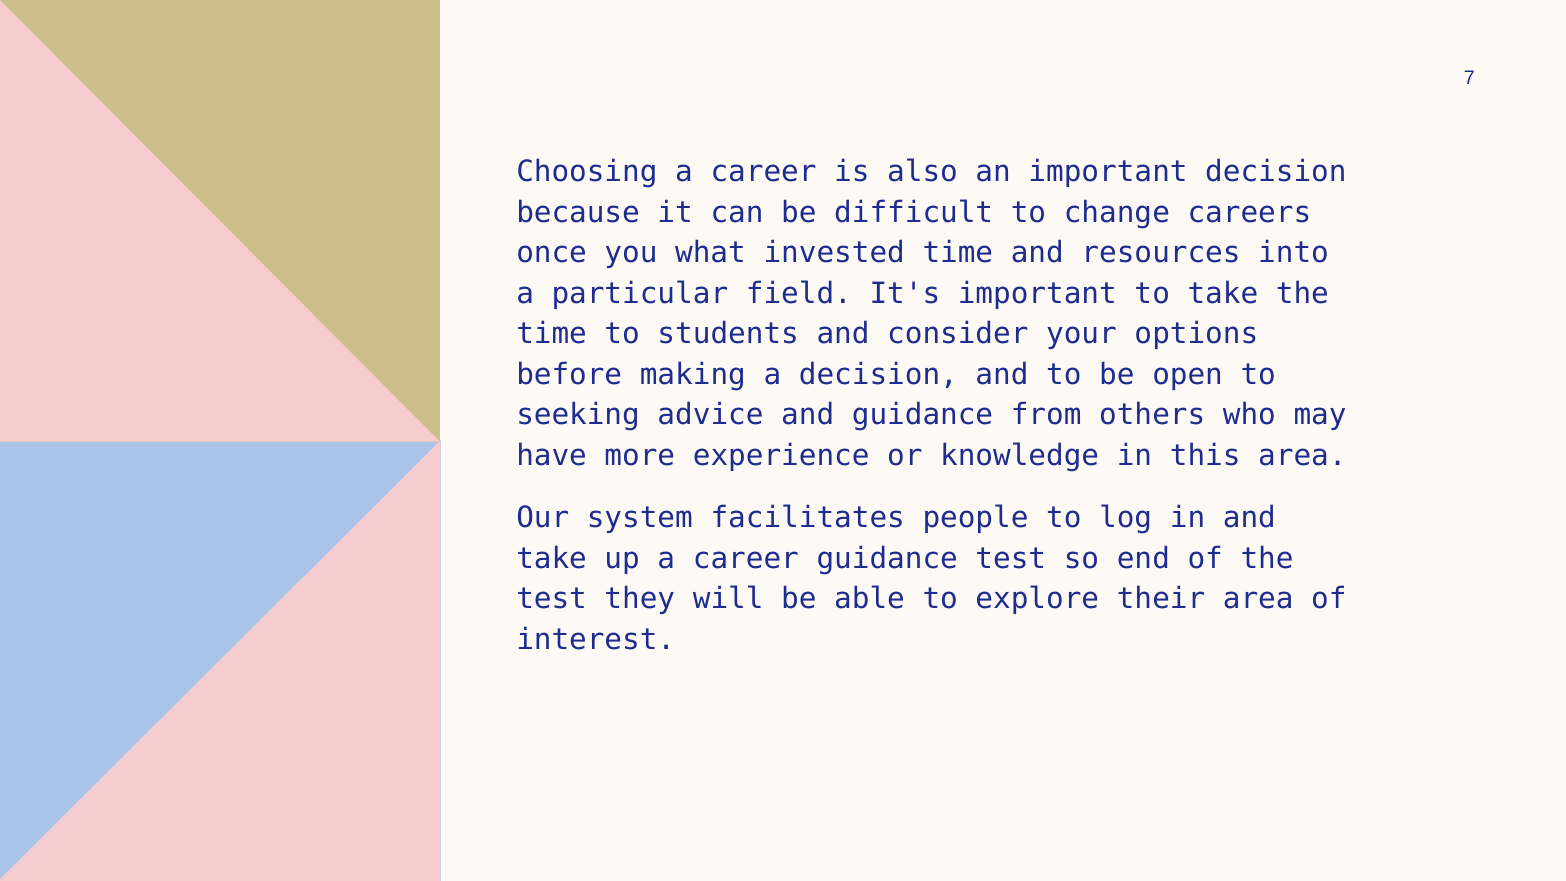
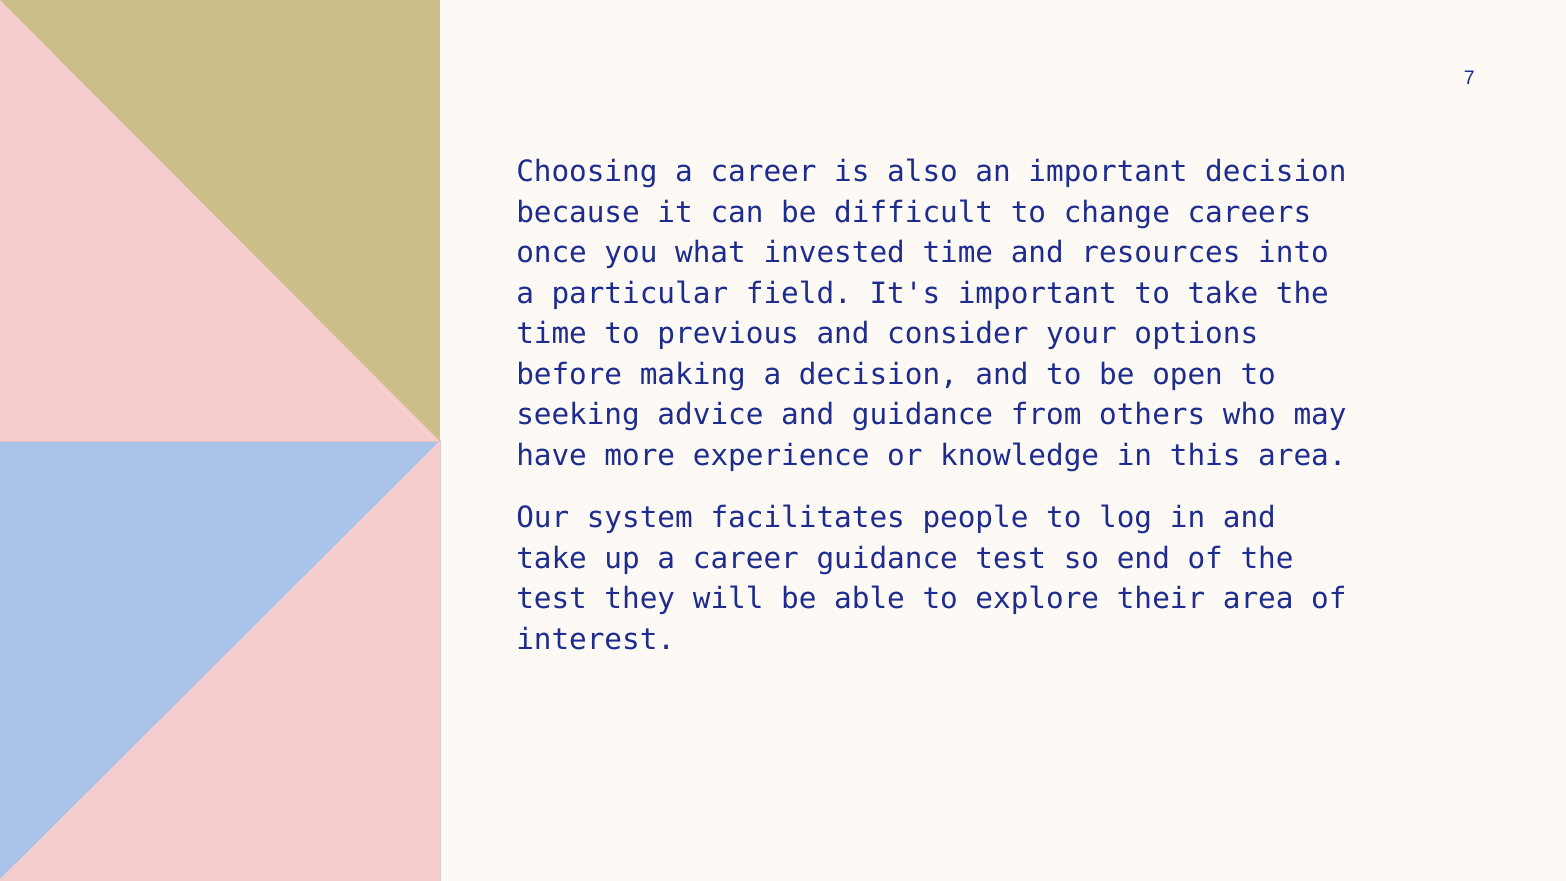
students: students -> previous (728, 334)
